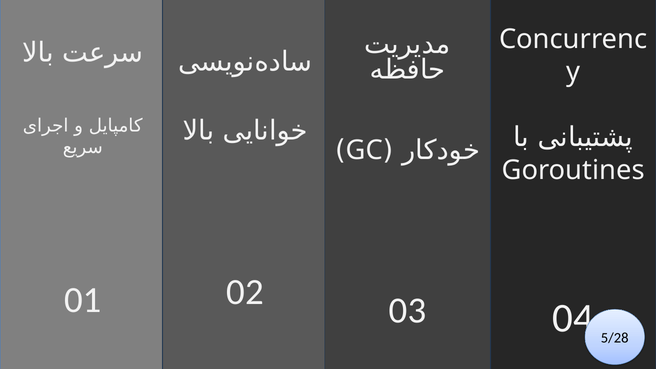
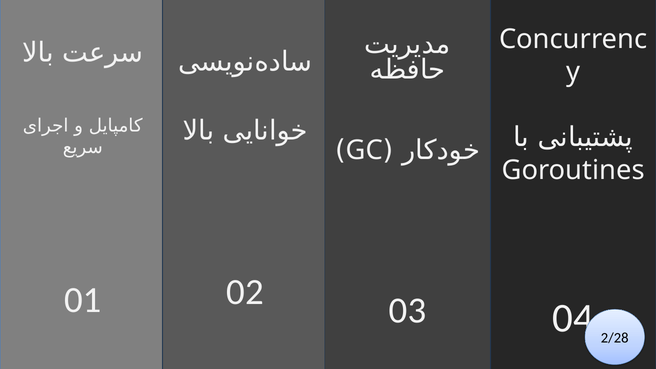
5/28: 5/28 -> 2/28 (615, 338)
